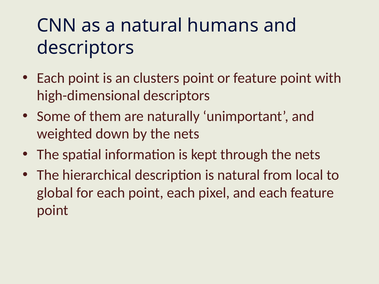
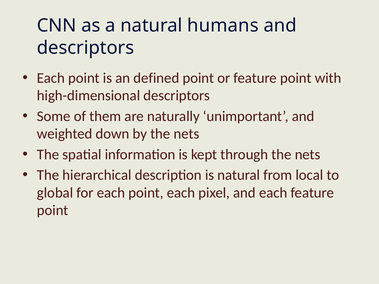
clusters: clusters -> defined (156, 78)
